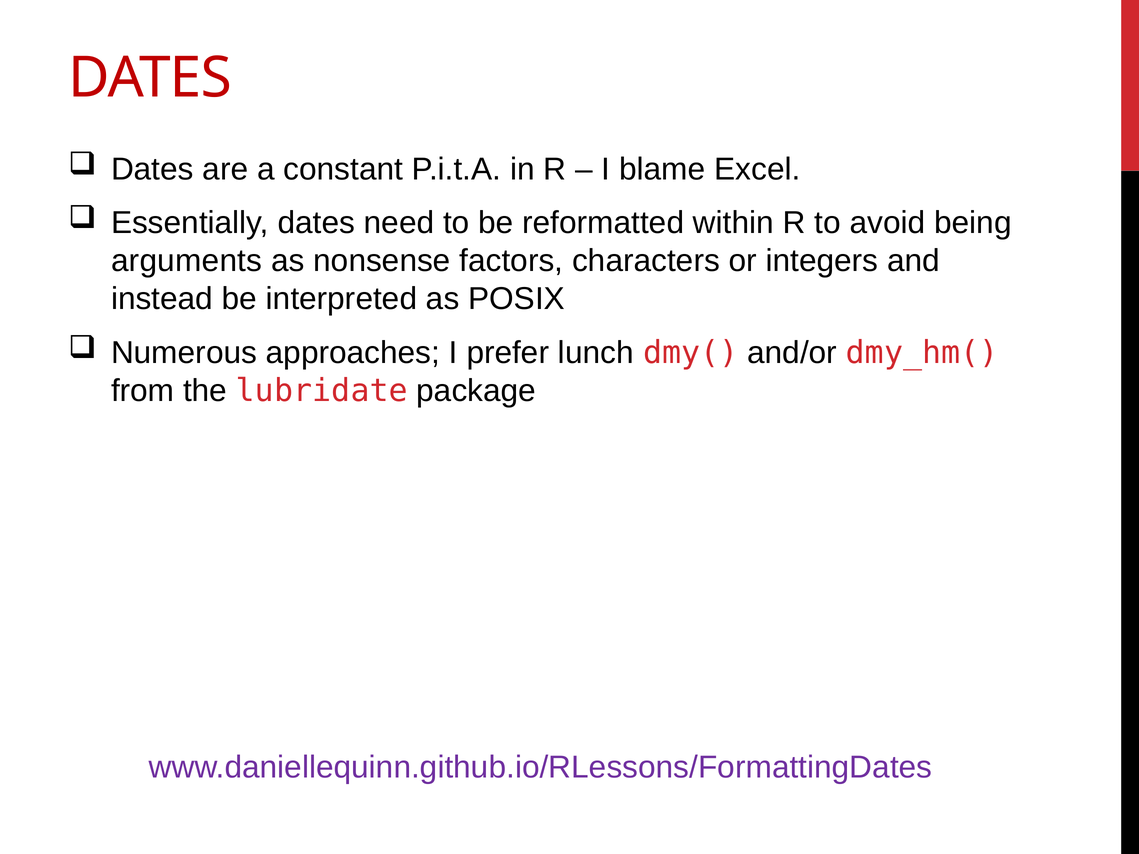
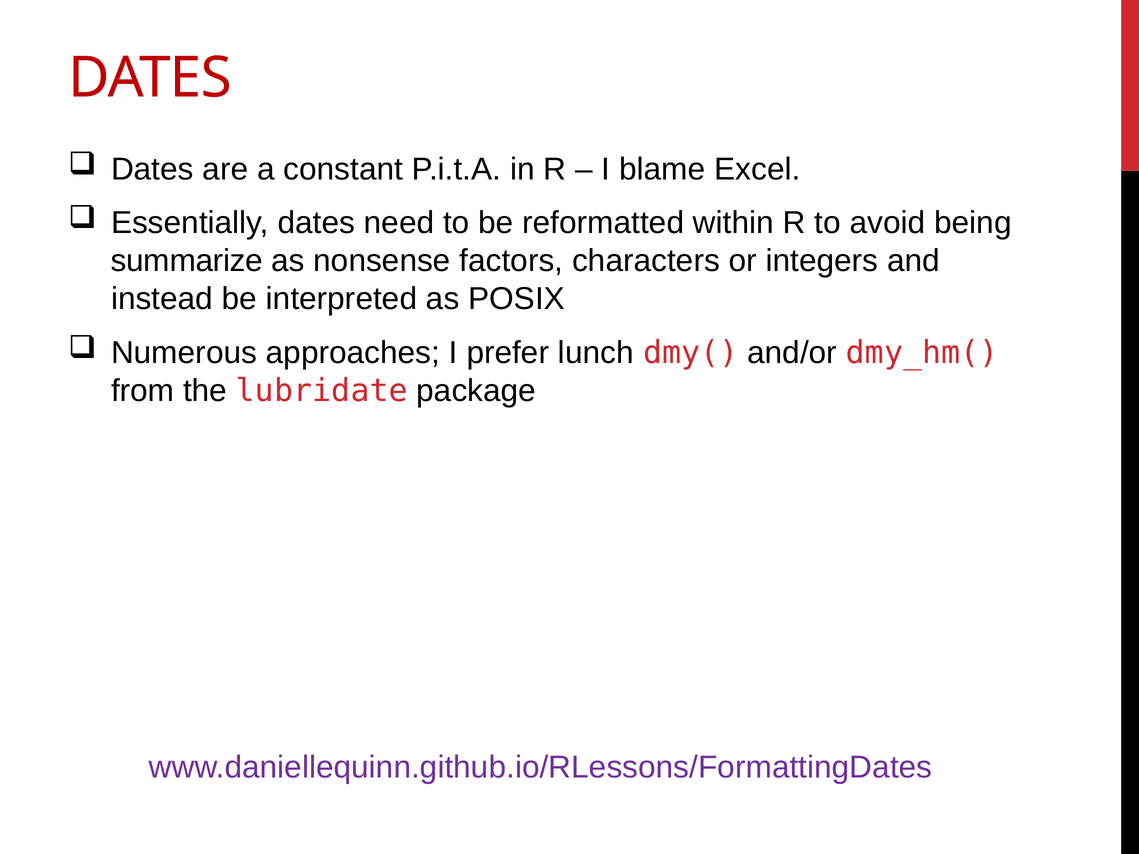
arguments: arguments -> summarize (187, 261)
